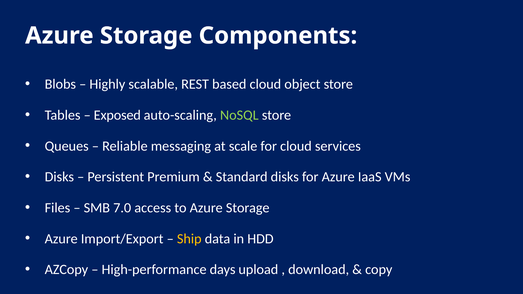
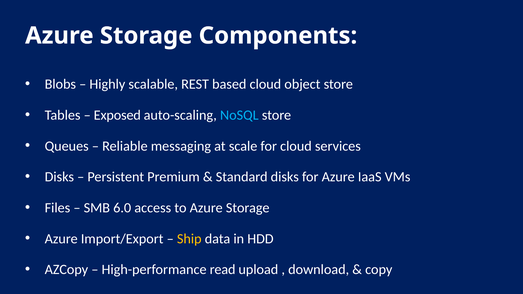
NoSQL colour: light green -> light blue (239, 115)
7.0: 7.0 -> 6.0 (122, 208)
days: days -> read (223, 270)
